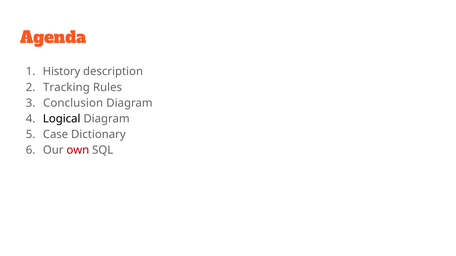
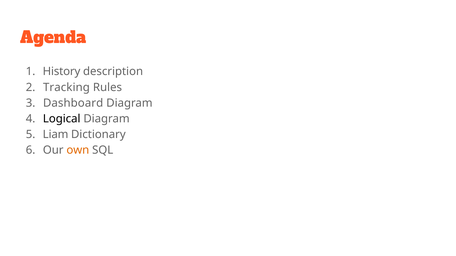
Conclusion: Conclusion -> Dashboard (73, 103)
Case: Case -> Liam (56, 135)
own colour: red -> orange (78, 150)
